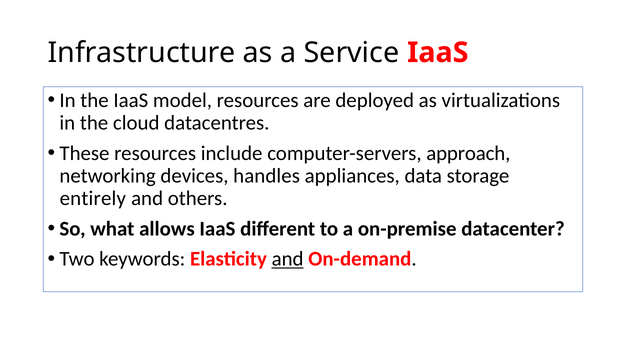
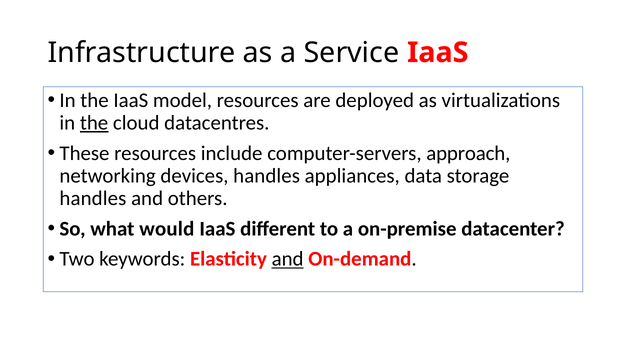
the underline: none -> present (94, 123)
entirely: entirely -> handles (93, 198)
allows: allows -> would (167, 229)
